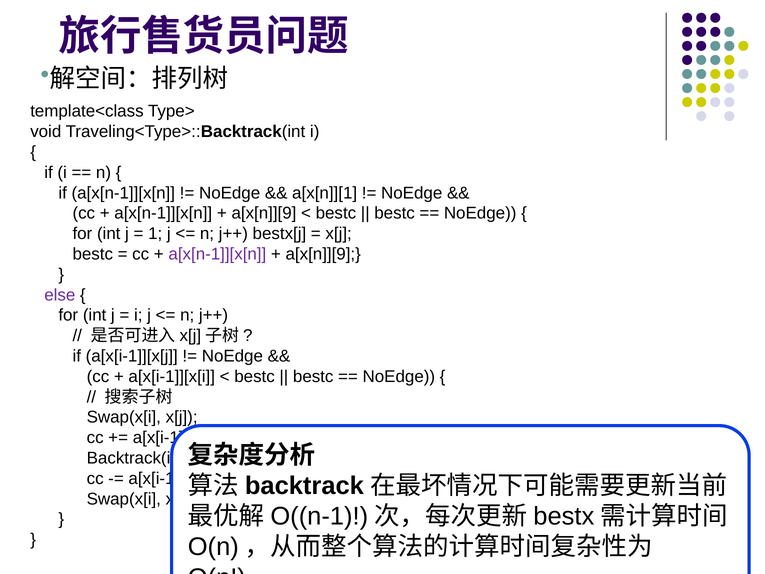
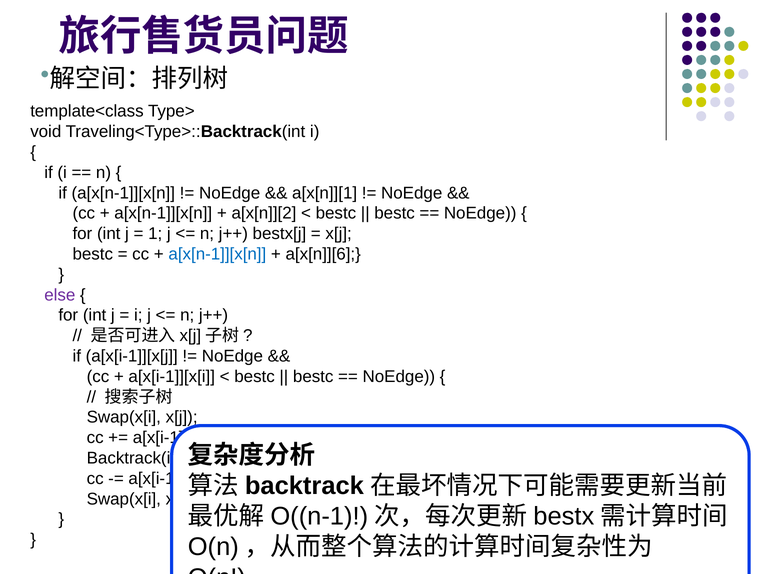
a[x[n]][9: a[x[n]][9 -> a[x[n]][2 (264, 213)
a[x[n-1]][x[n colour: purple -> blue (217, 254)
a[x[n]][9: a[x[n]][9 -> a[x[n]][6 (323, 254)
